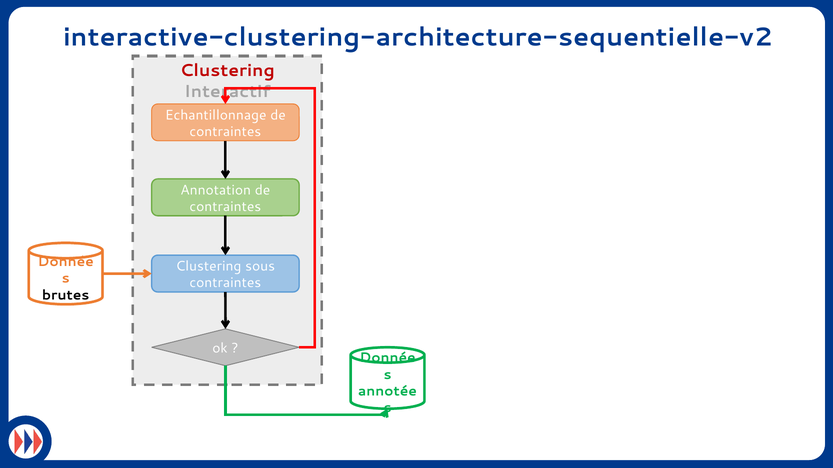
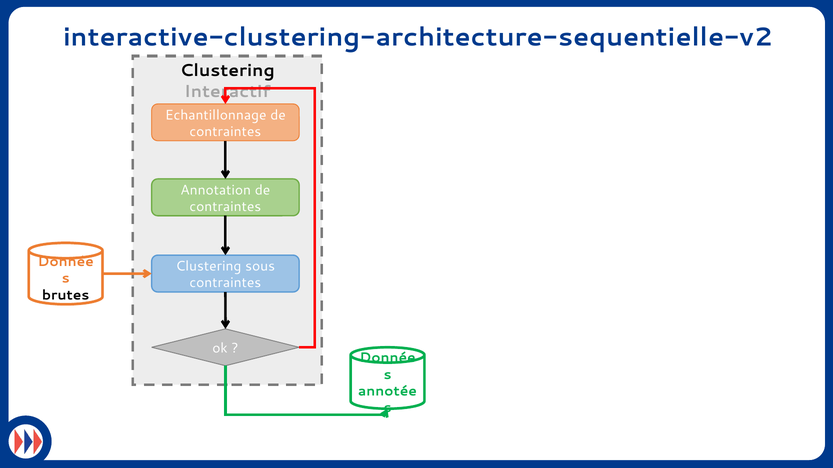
Clustering colour: red -> black (227, 71)
